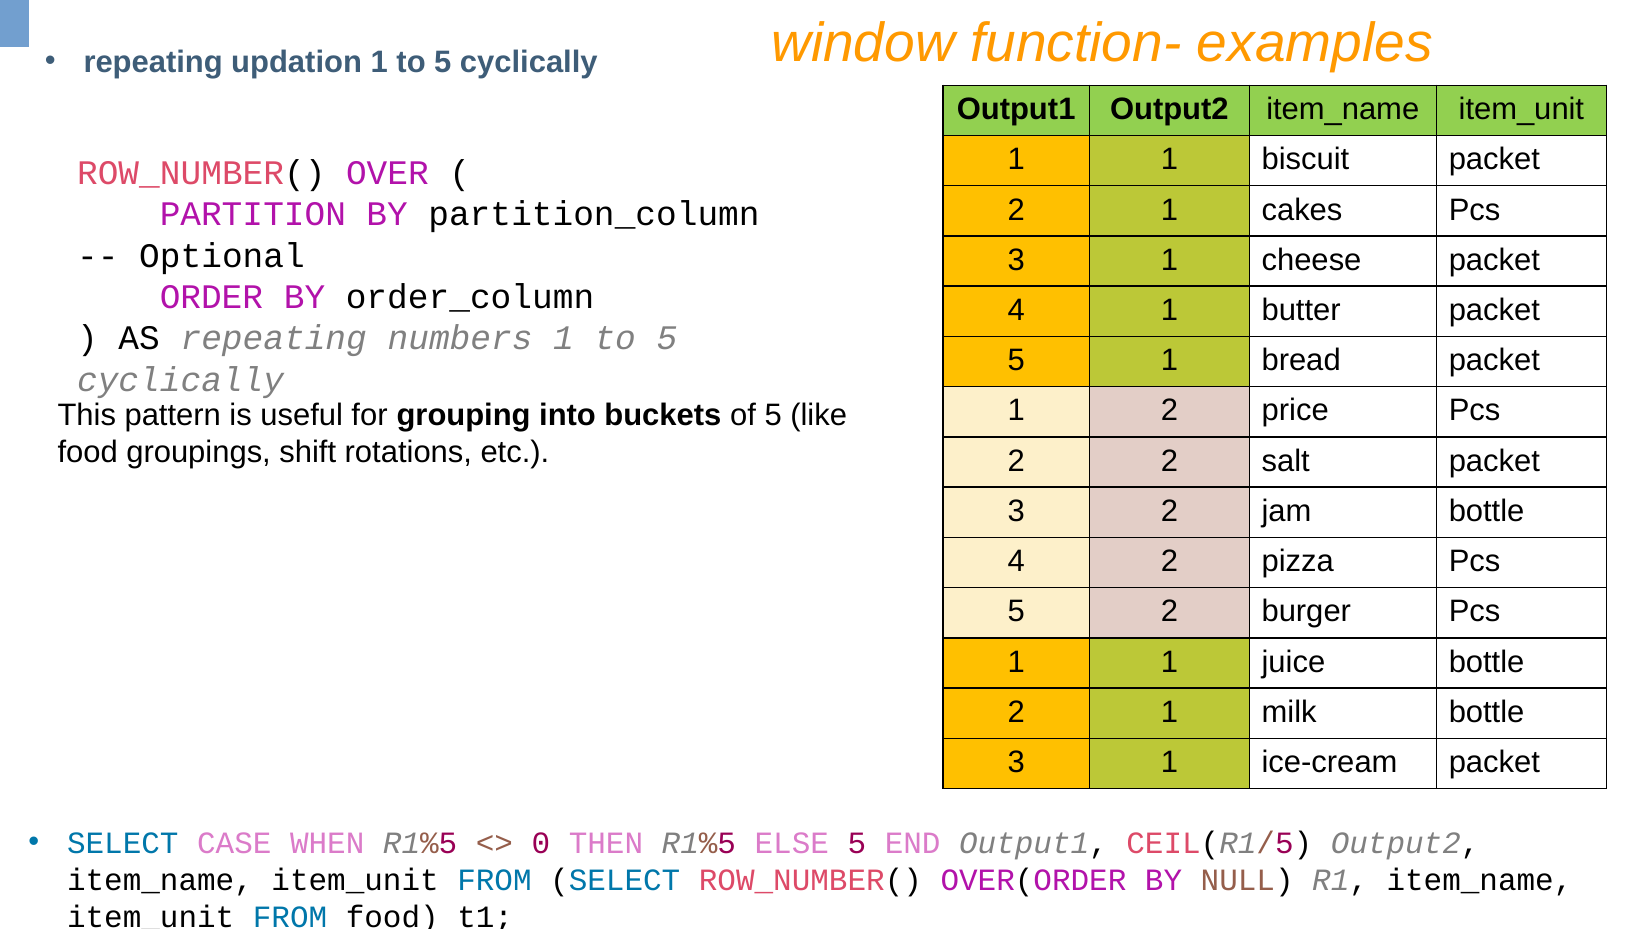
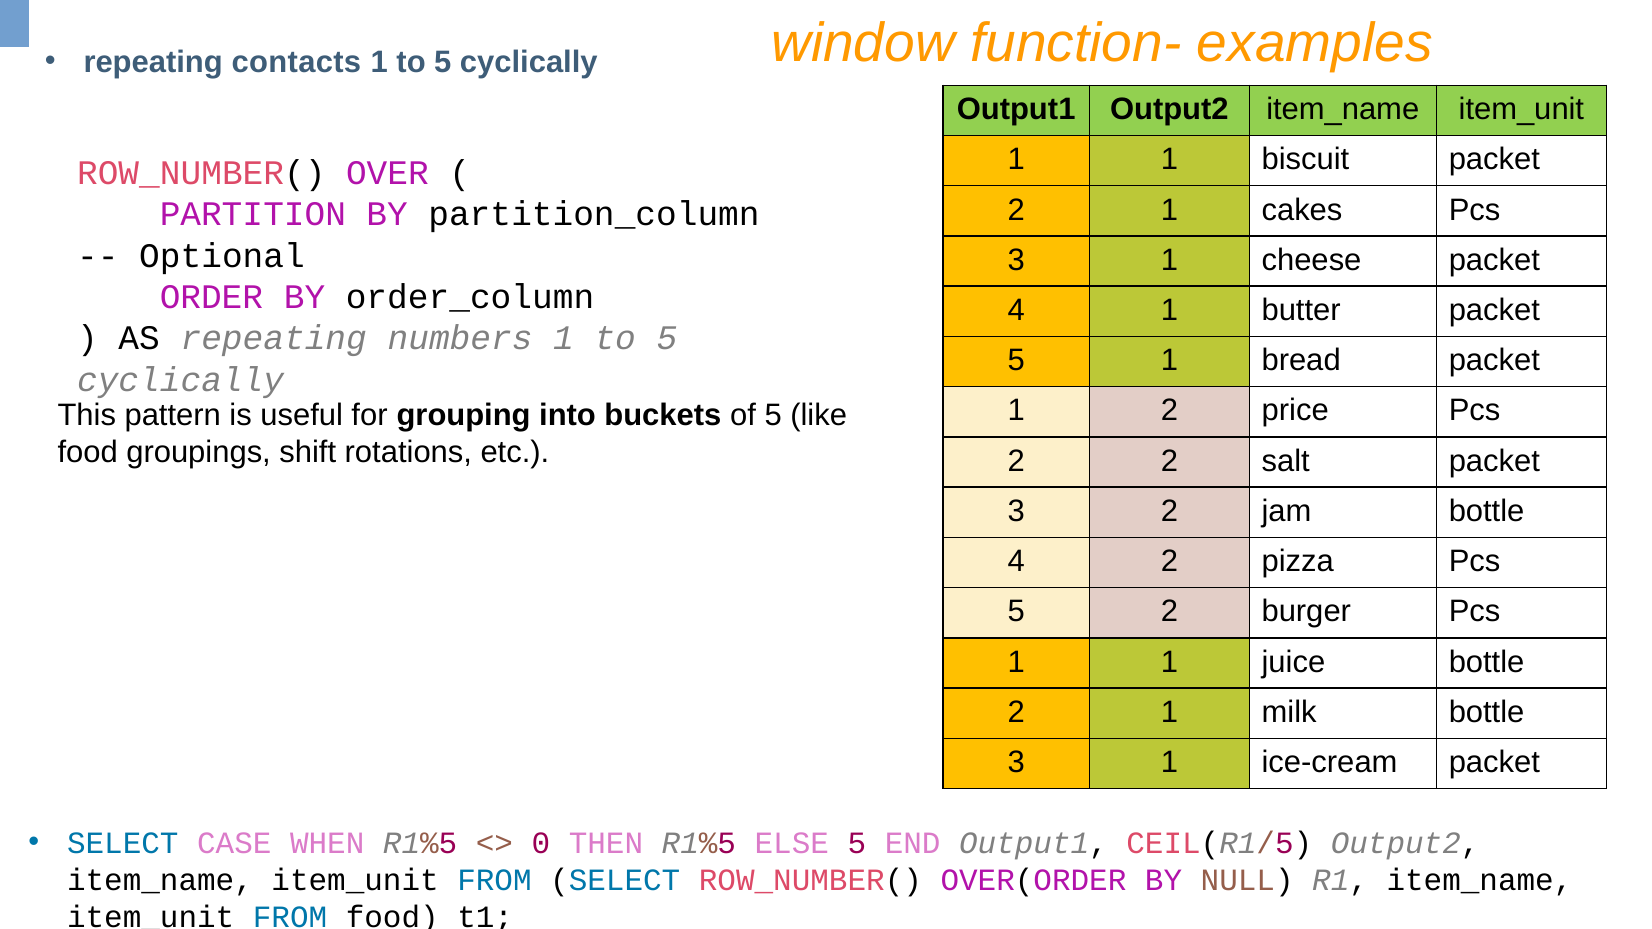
updation: updation -> contacts (296, 62)
